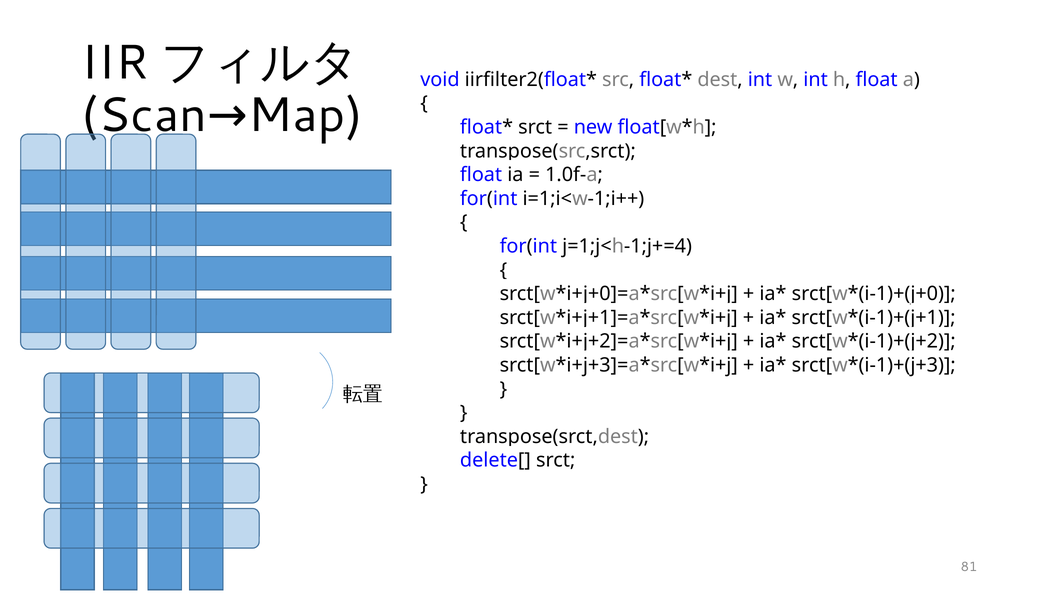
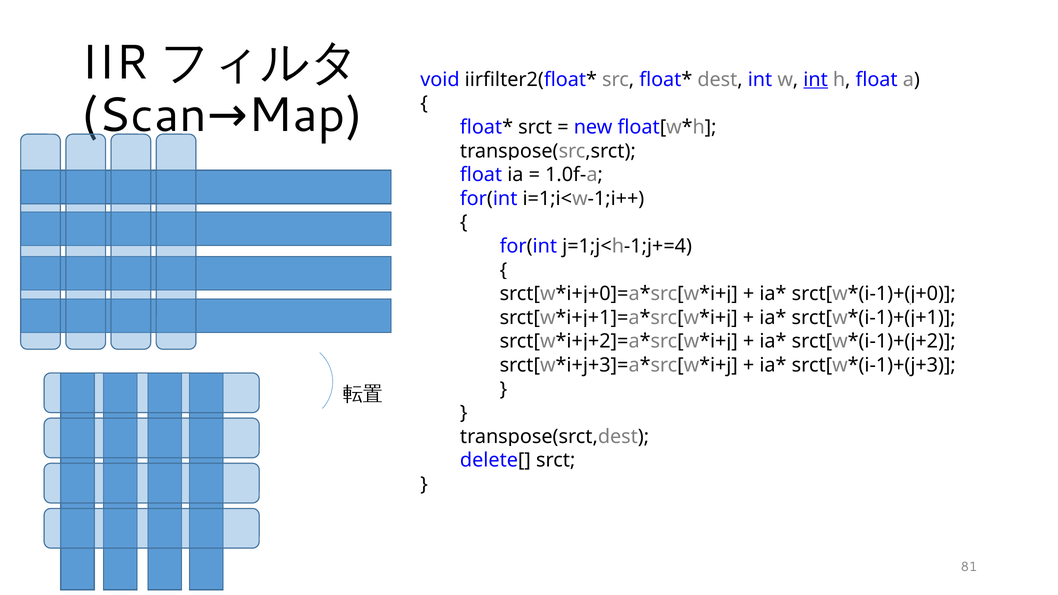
int underline: none -> present (816, 80)
